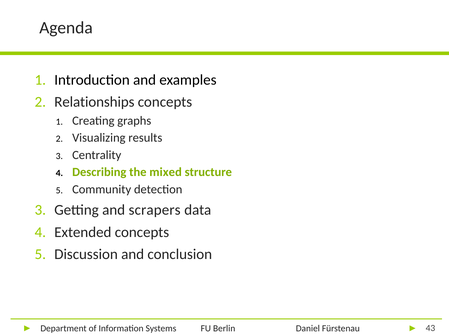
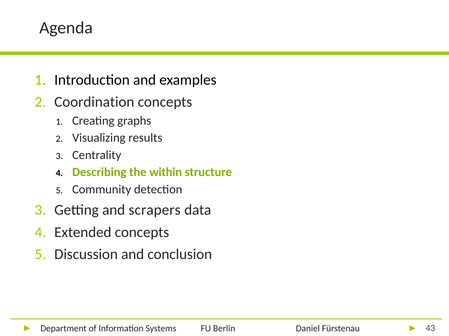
Relationships: Relationships -> Coordination (94, 102)
mixed: mixed -> within (166, 172)
